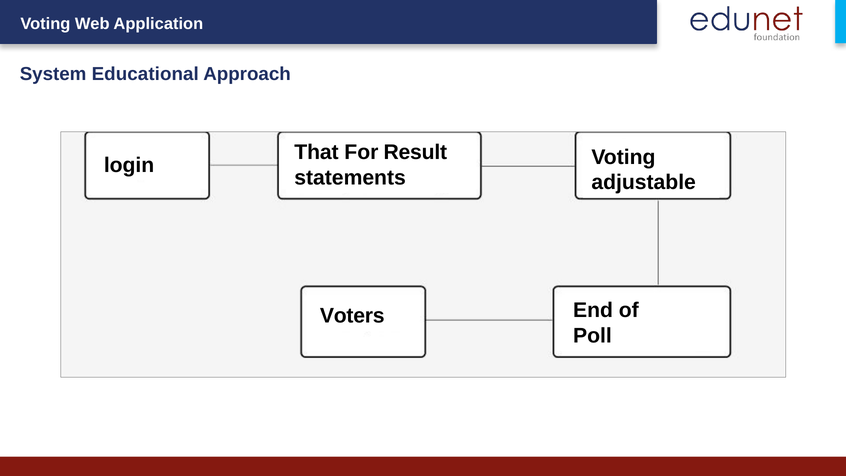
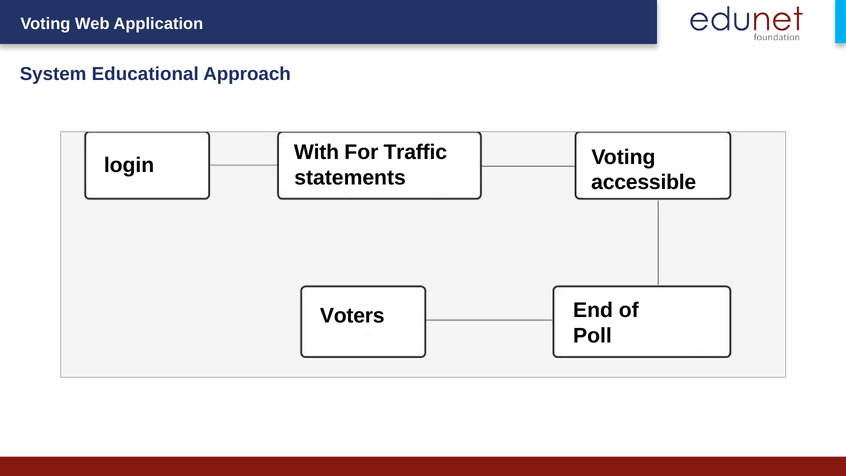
That: That -> With (317, 152)
Result: Result -> Traffic (415, 152)
adjustable: adjustable -> accessible (644, 182)
